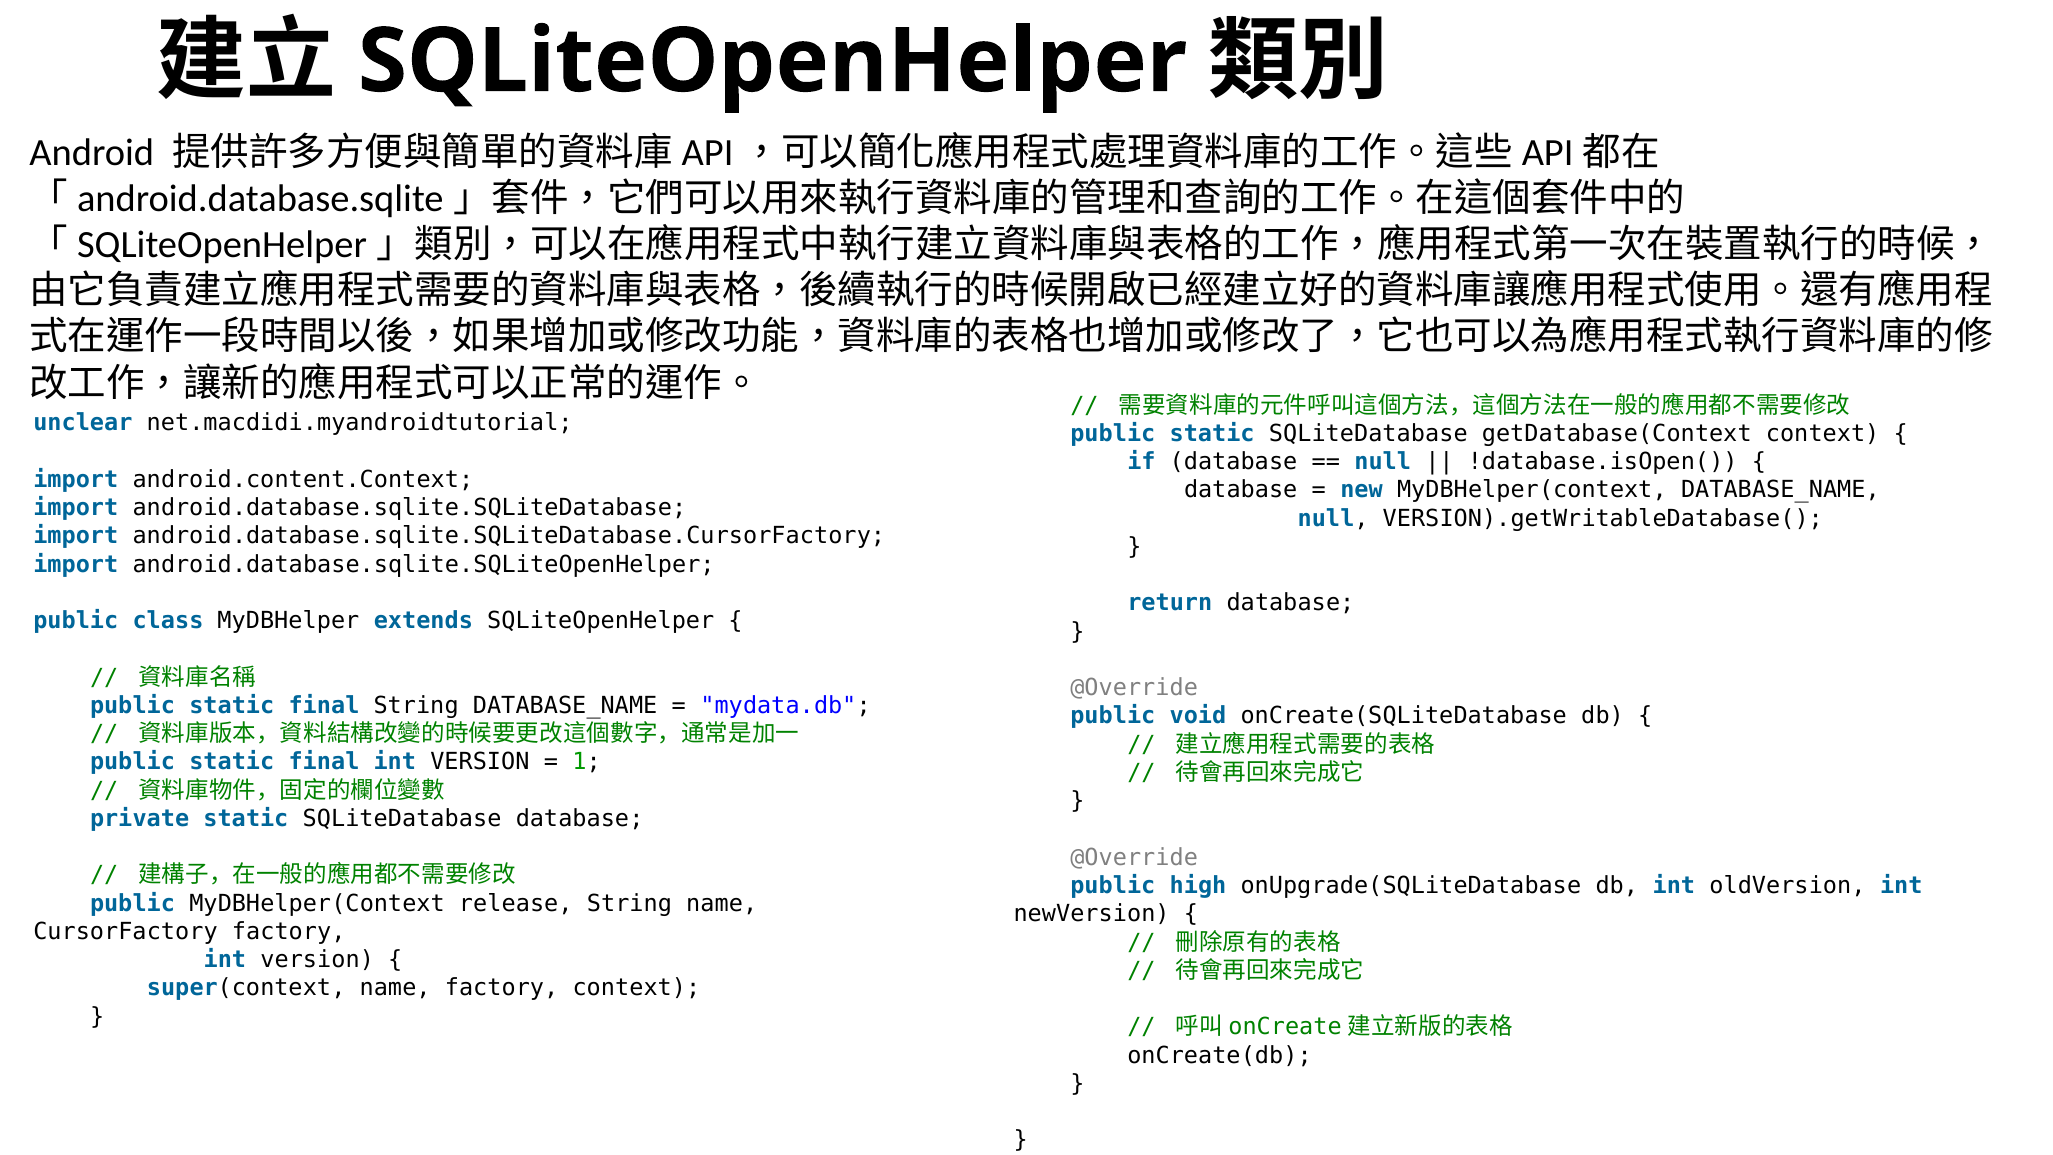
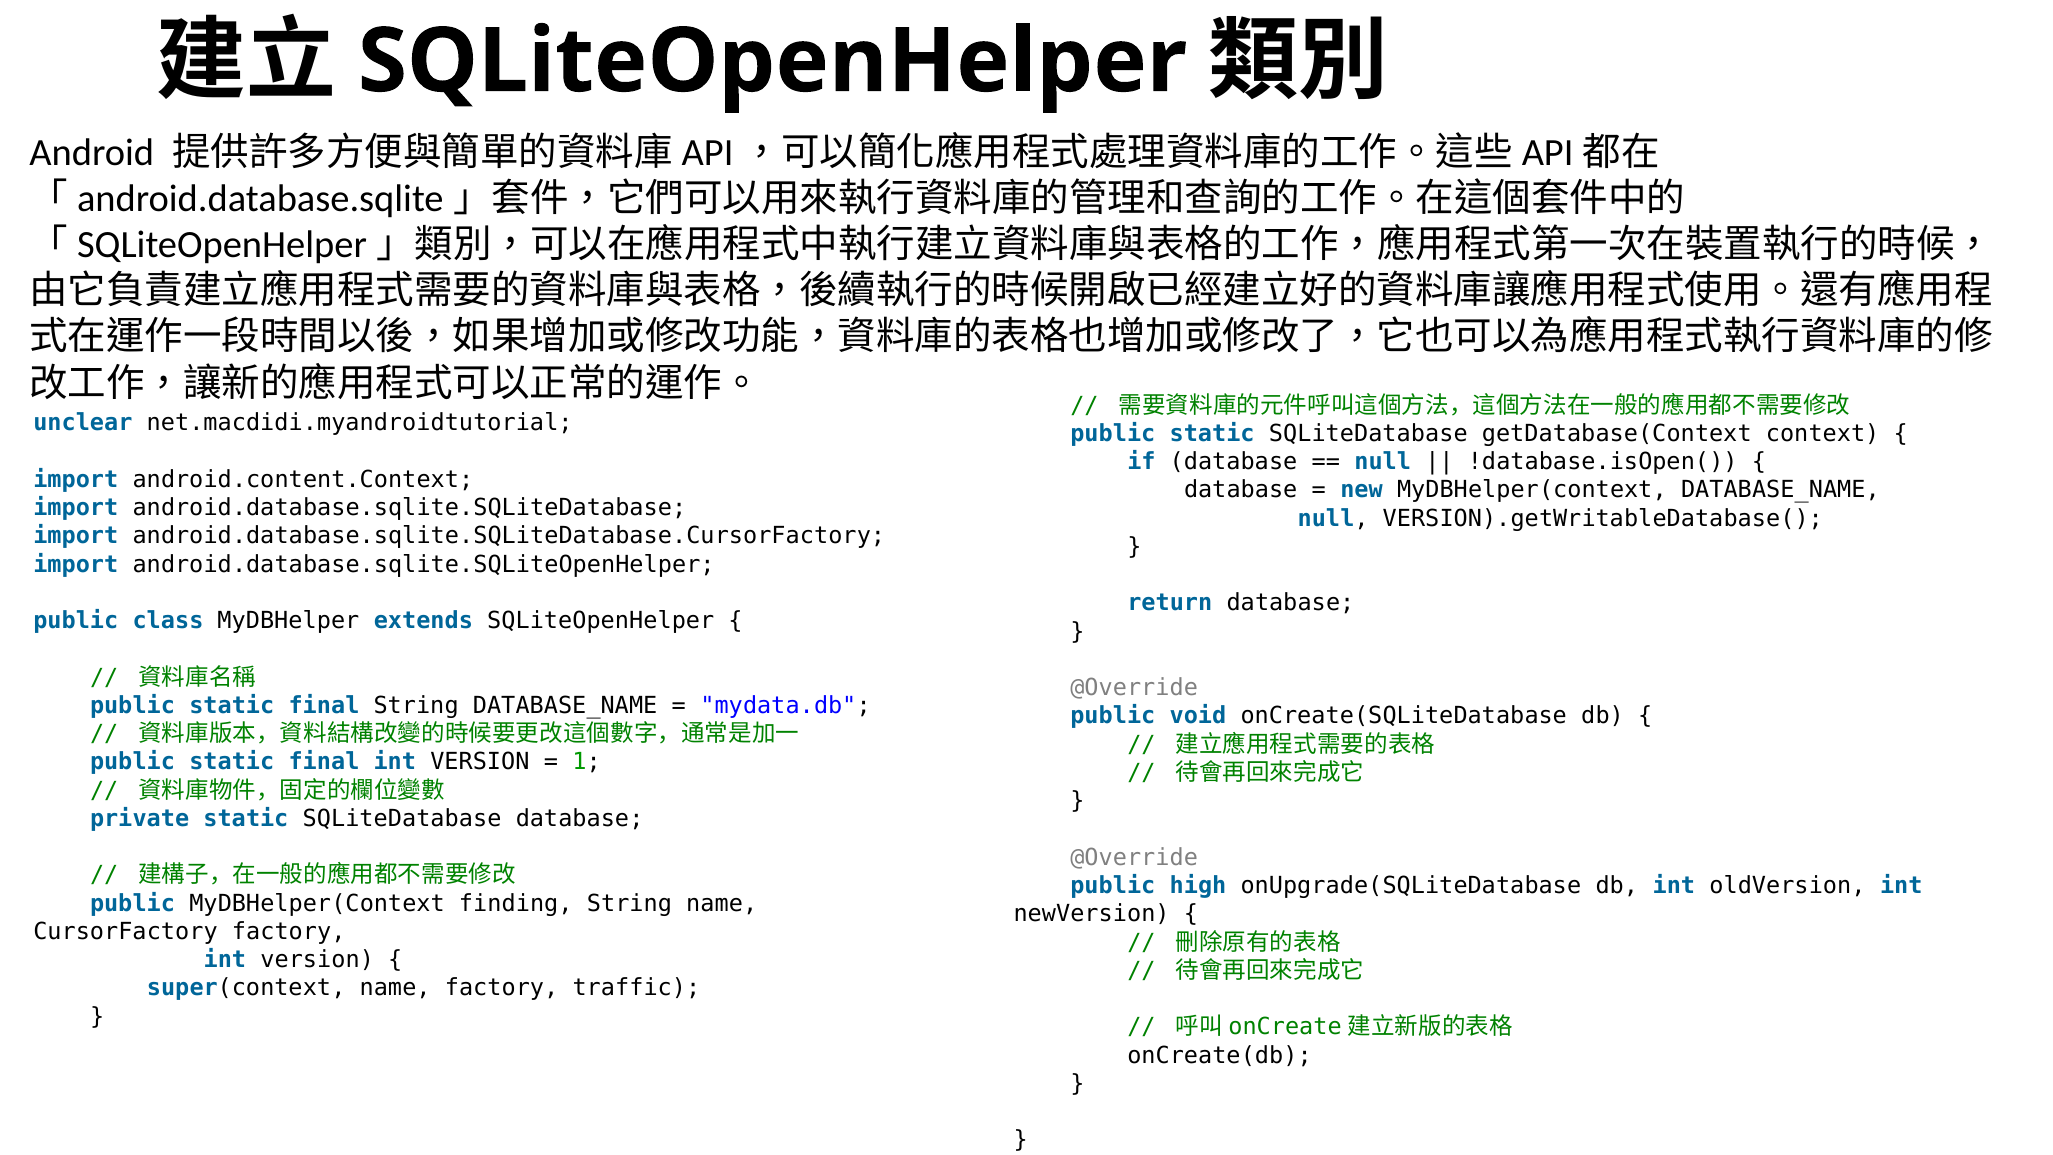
release: release -> finding (516, 903)
factory context: context -> traffic (636, 988)
